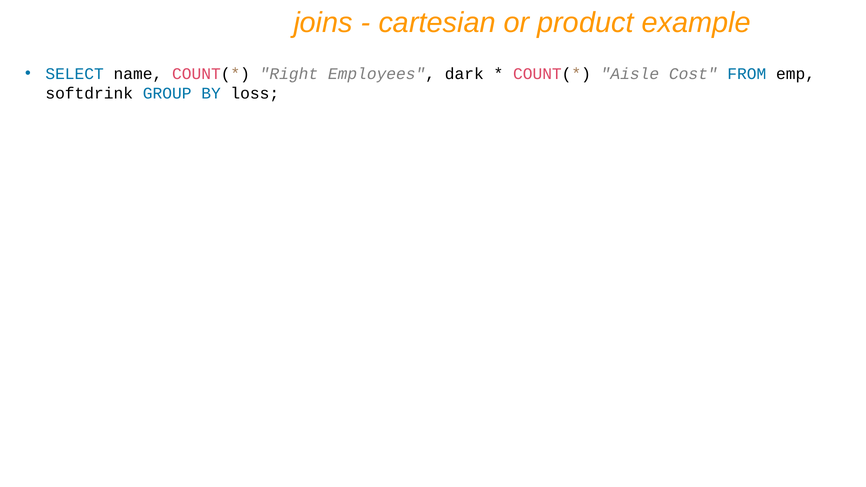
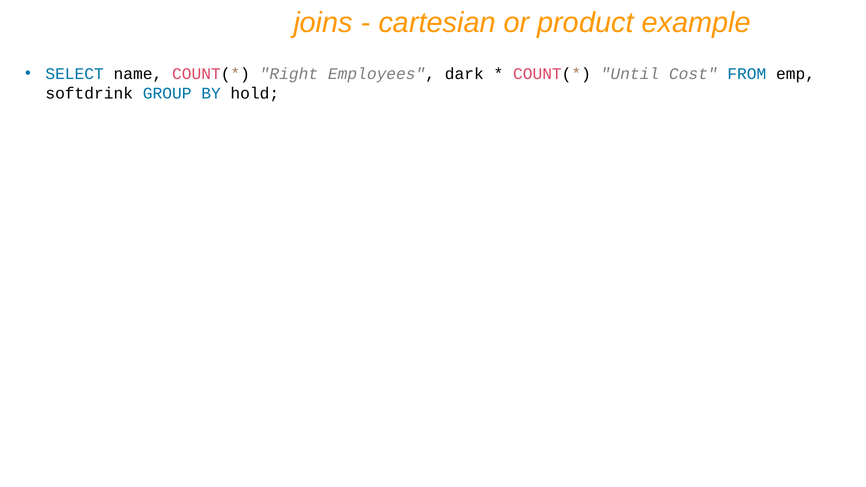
Aisle: Aisle -> Until (630, 74)
loss: loss -> hold (255, 93)
